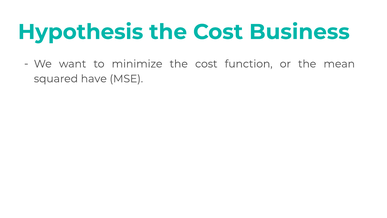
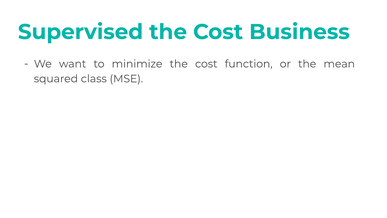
Hypothesis: Hypothesis -> Supervised (81, 32)
have: have -> class (94, 79)
